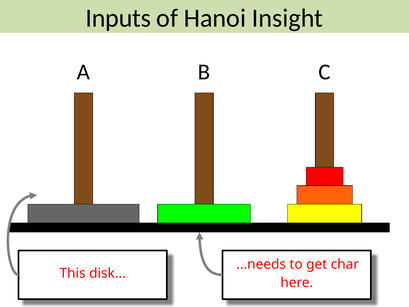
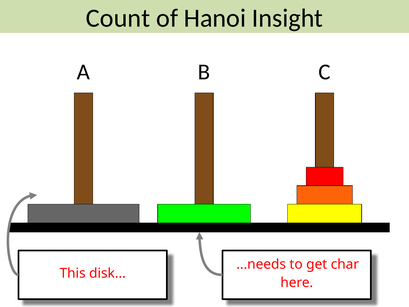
Inputs: Inputs -> Count (118, 18)
